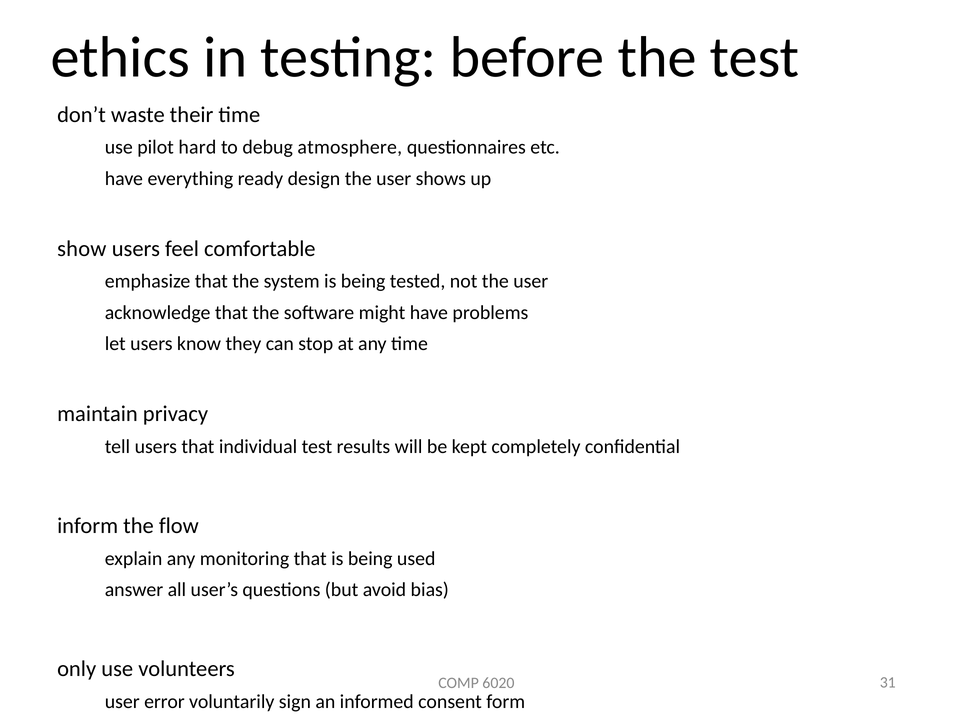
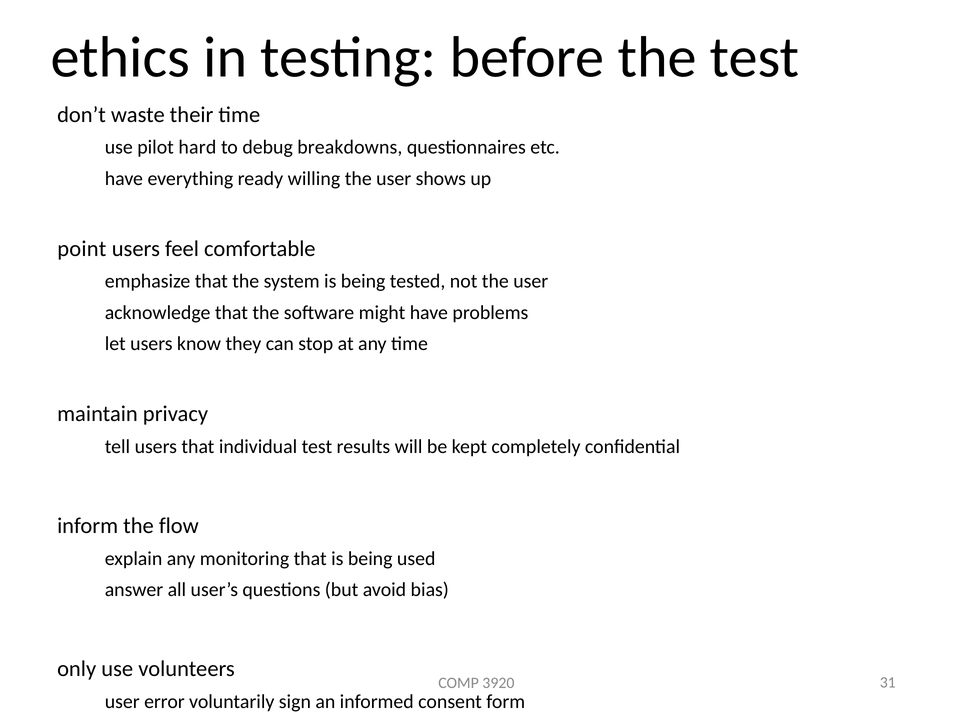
atmosphere: atmosphere -> breakdowns (350, 147)
design: design -> willing (314, 178)
show: show -> point (82, 249)
6020: 6020 -> 3920 (498, 683)
